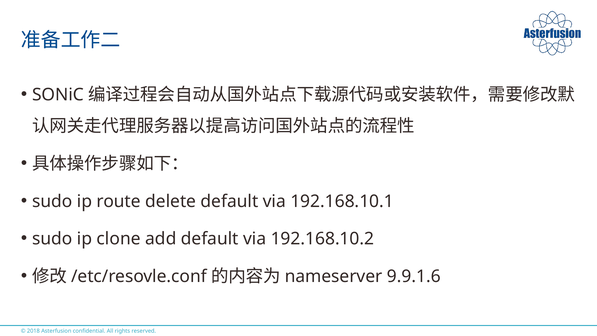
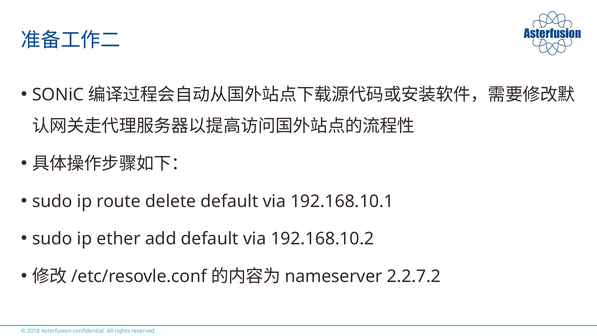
clone: clone -> ether (119, 239)
9.9.1.6: 9.9.1.6 -> 2.2.7.2 (414, 276)
